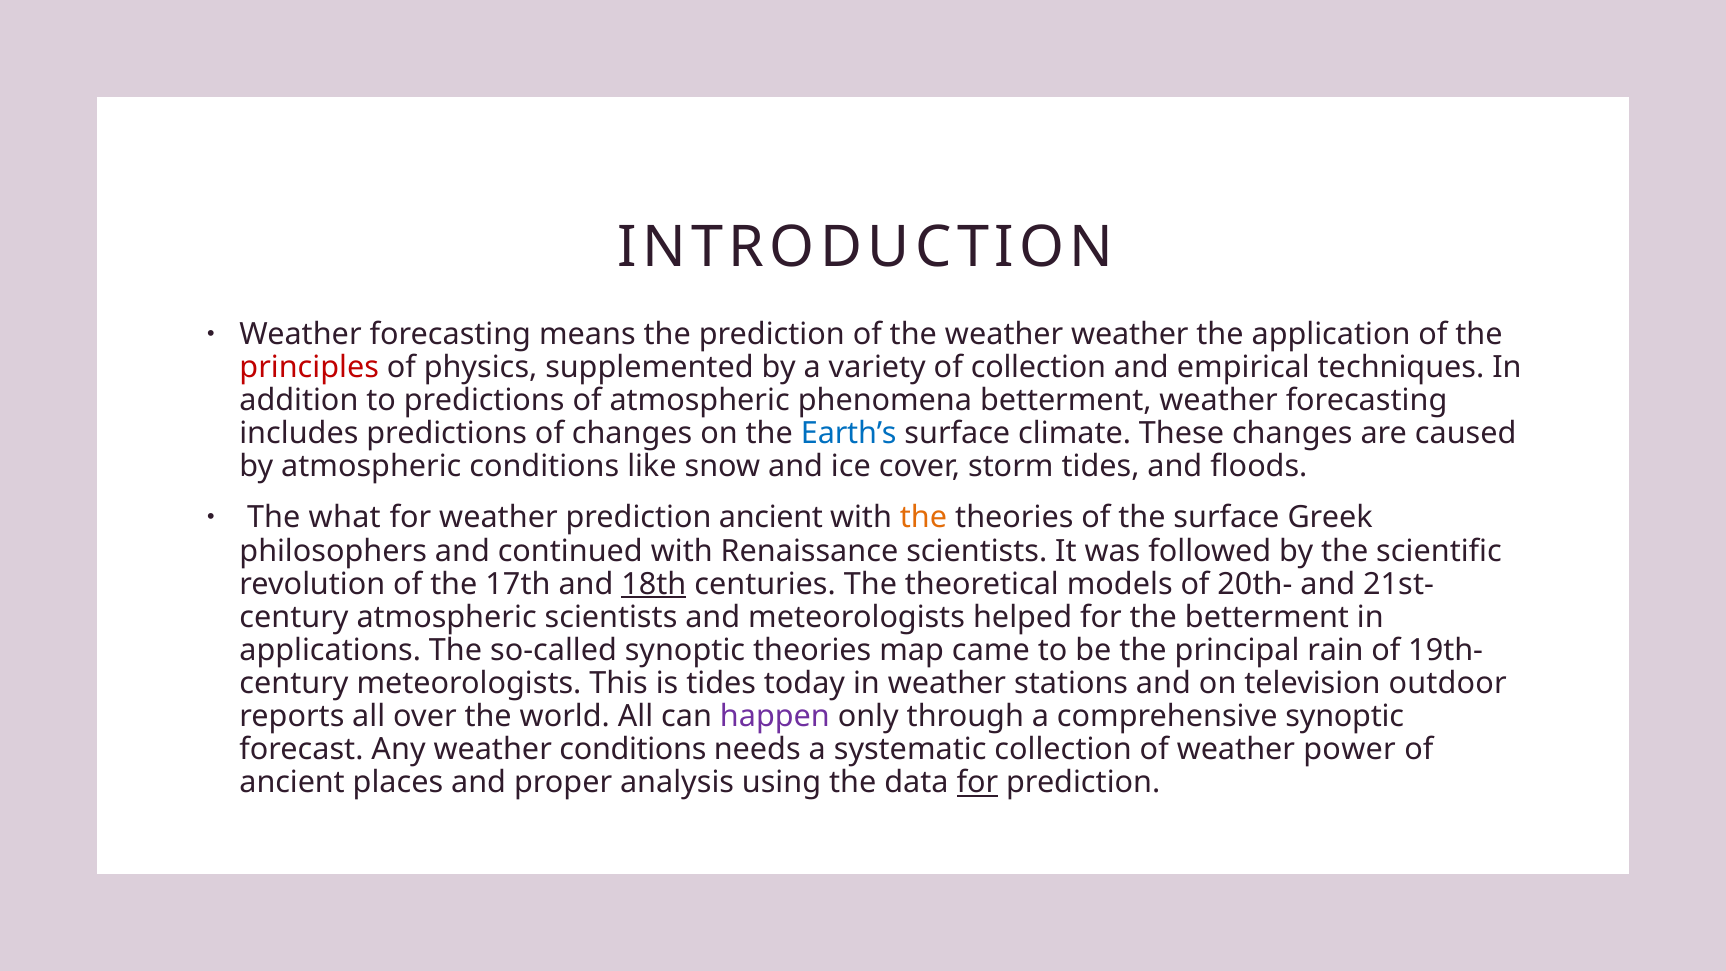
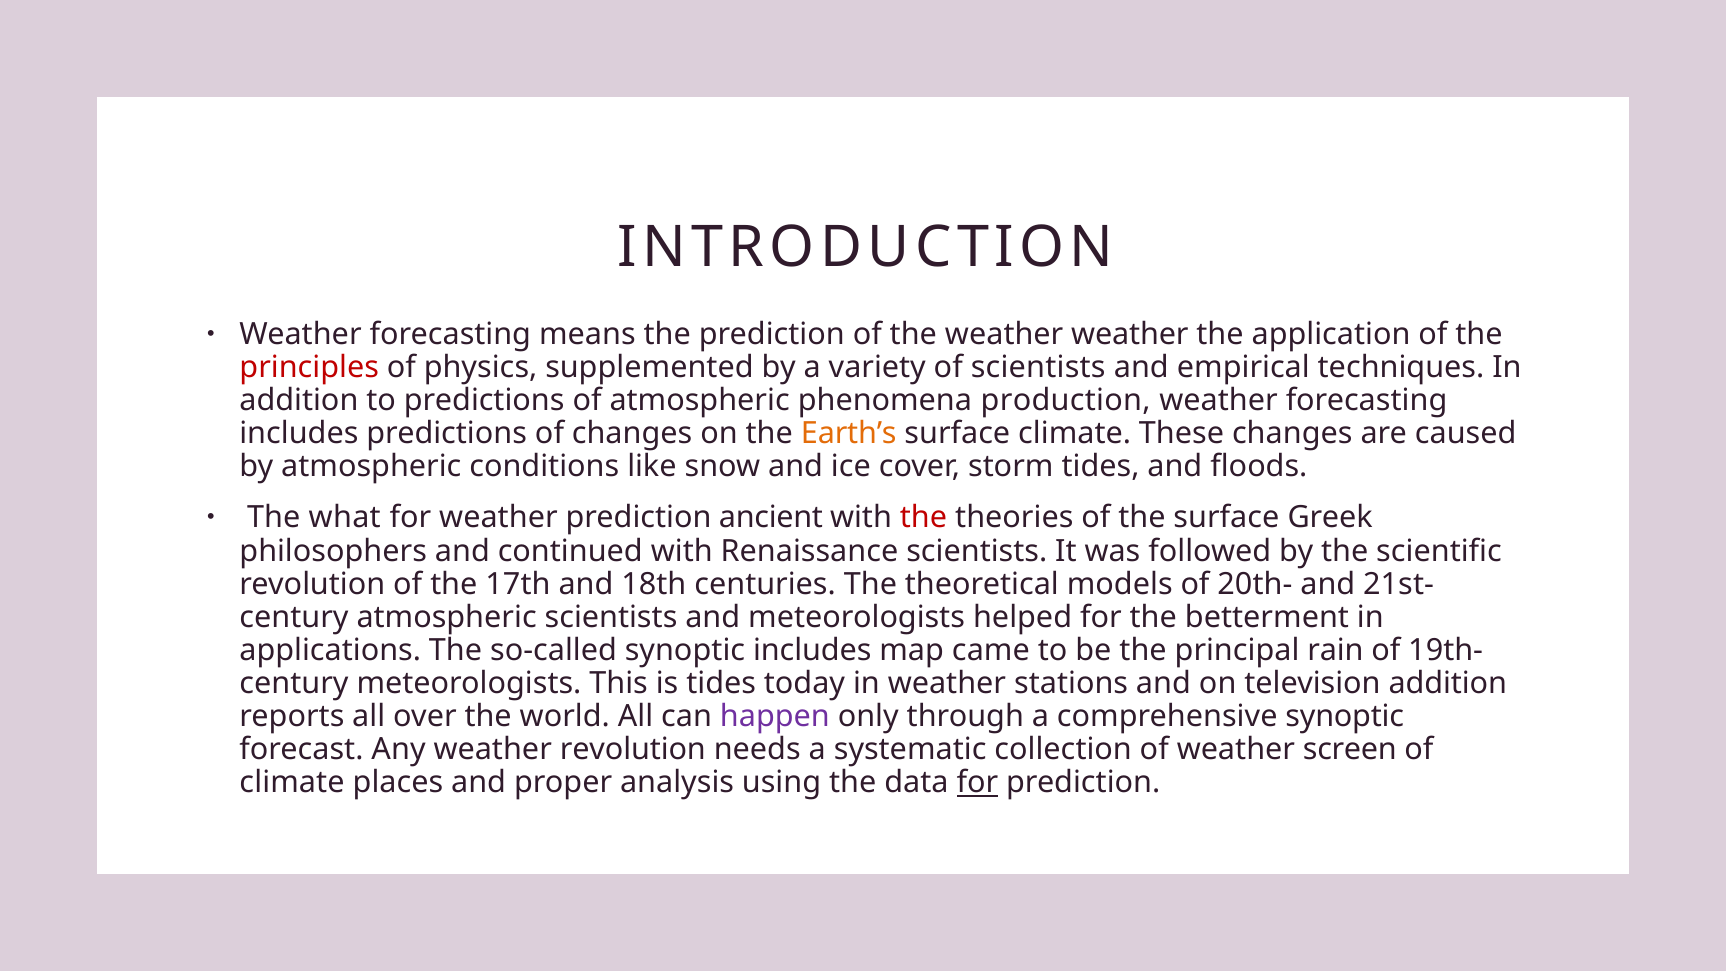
of collection: collection -> scientists (1038, 368)
phenomena betterment: betterment -> production (1066, 401)
Earth’s colour: blue -> orange (849, 434)
the colour: orange -> red (924, 518)
18th underline: present -> none (654, 584)
synoptic theories: theories -> includes (812, 650)
television outdoor: outdoor -> addition (1448, 683)
weather conditions: conditions -> revolution (633, 749)
power: power -> screen (1350, 749)
ancient: ancient -> climate (292, 782)
